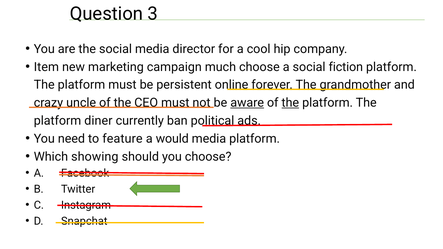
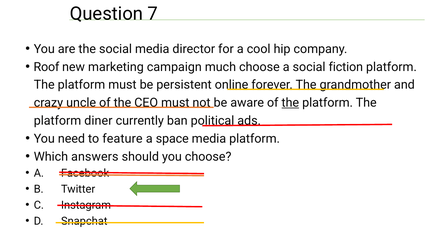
3: 3 -> 7 (153, 14)
Item: Item -> Roof (46, 67)
aware underline: present -> none (247, 103)
would: would -> space (172, 139)
showing: showing -> answers (95, 157)
